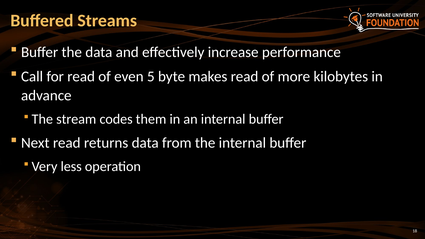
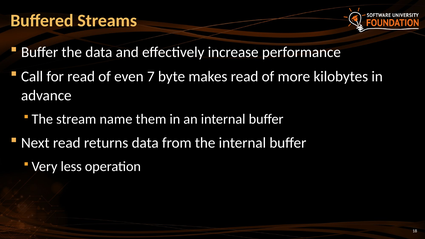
5: 5 -> 7 (151, 77)
codes: codes -> name (116, 119)
